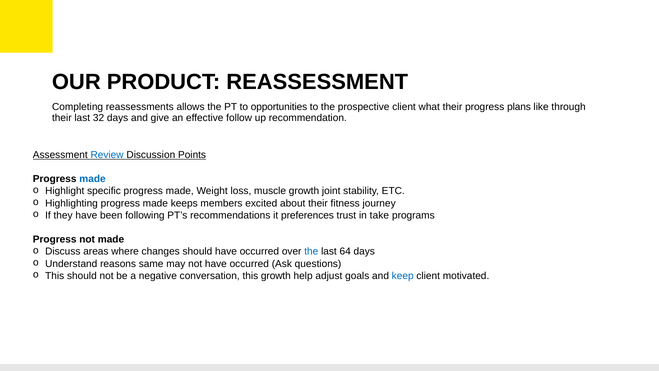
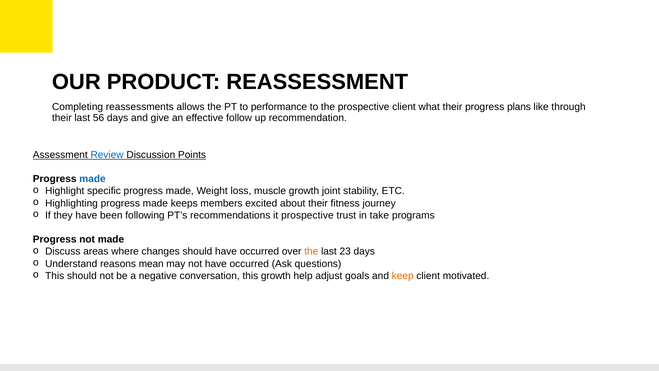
opportunities: opportunities -> performance (279, 107)
32: 32 -> 56 (99, 118)
it preferences: preferences -> prospective (307, 215)
the colour: blue -> orange (311, 251)
64: 64 -> 23 (345, 251)
same: same -> mean (151, 263)
keep colour: blue -> orange (403, 276)
